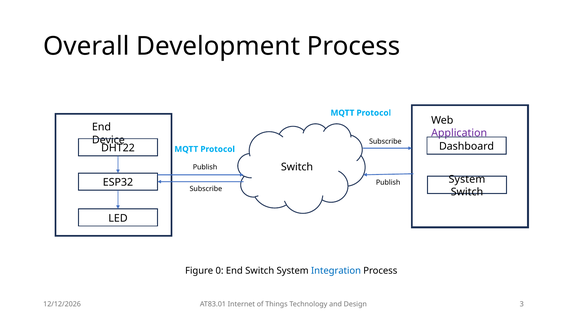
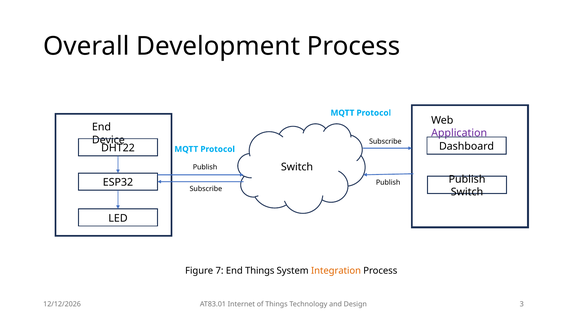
System: System -> Publish (467, 179)
0: 0 -> 7 (219, 271)
End Switch: Switch -> Things (260, 271)
Integration colour: blue -> orange (336, 271)
